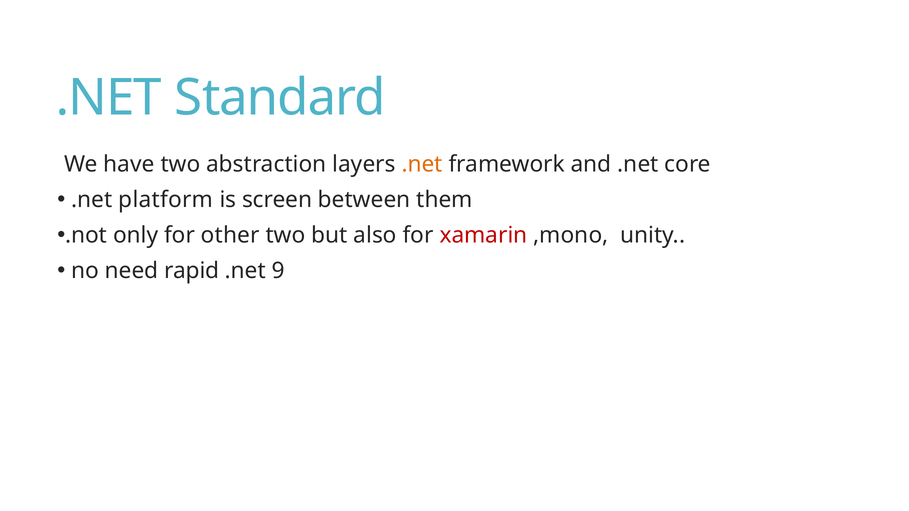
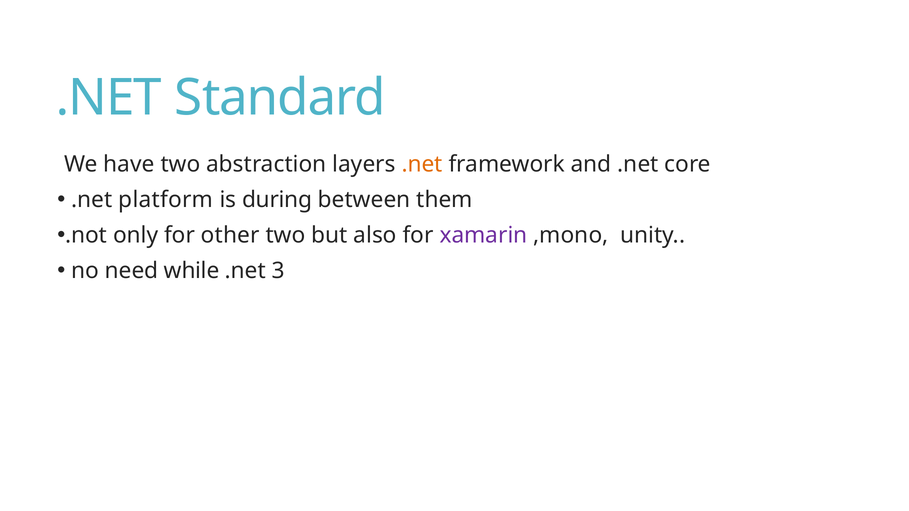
screen: screen -> during (277, 200)
xamarin colour: red -> purple (484, 235)
rapid: rapid -> while (192, 271)
9: 9 -> 3 (278, 271)
